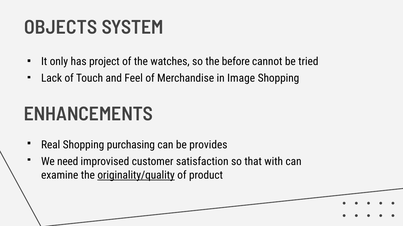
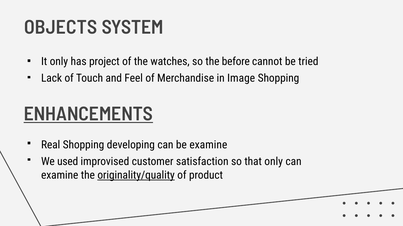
ENHANCEMENTS underline: none -> present (88, 115)
purchasing: purchasing -> developing (131, 145)
be provides: provides -> examine (208, 145)
need: need -> used (68, 162)
that with: with -> only (274, 162)
